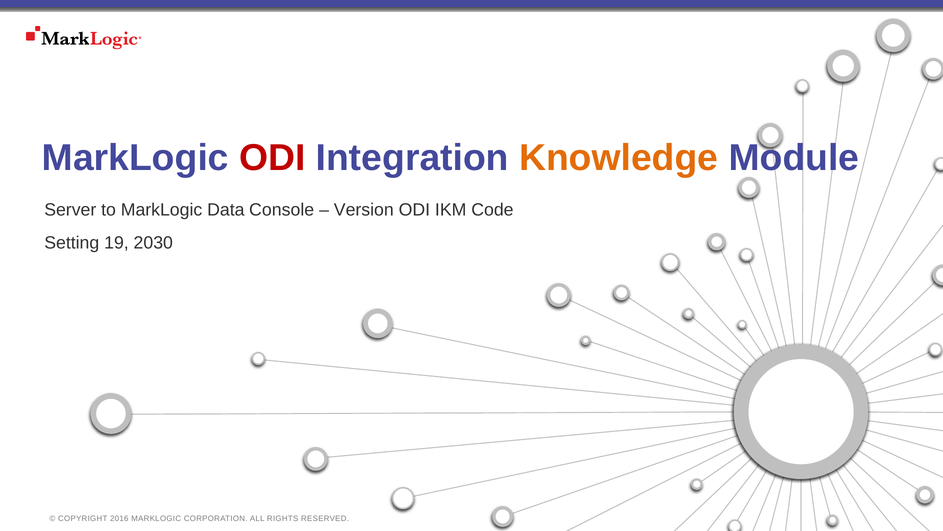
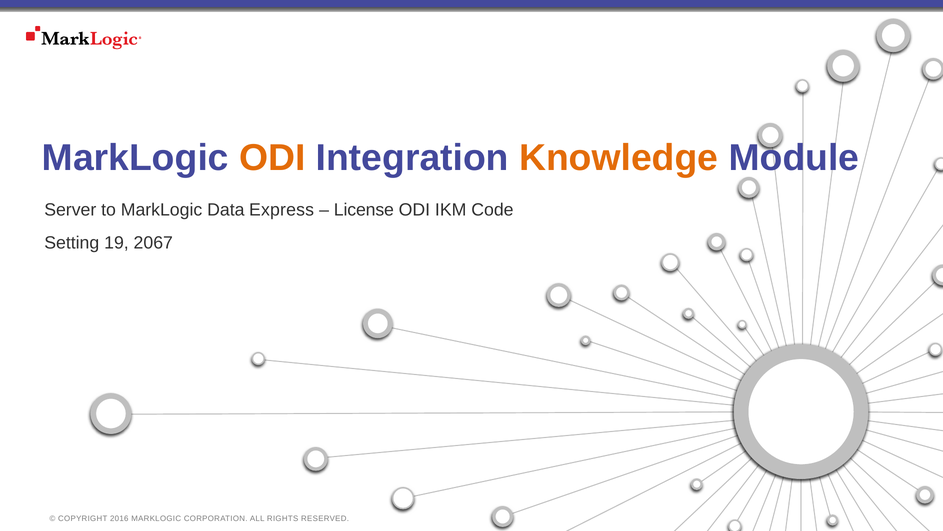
ODI colour: red -> orange (272, 158)
Console: Console -> Express (282, 210)
Version: Version -> License (364, 210)
2030: 2030 -> 2067 (153, 243)
